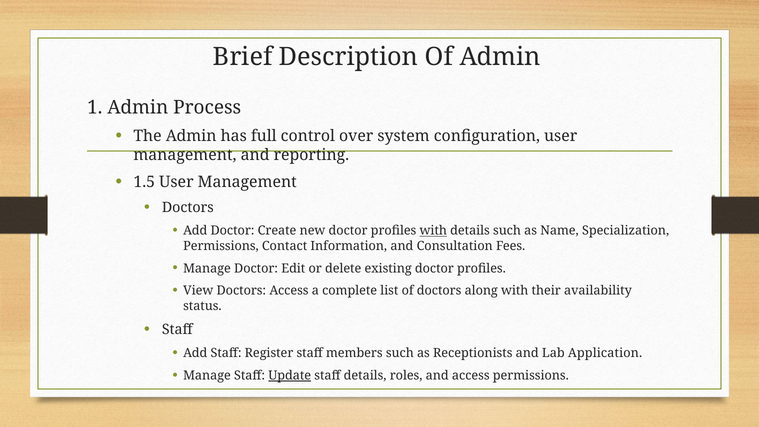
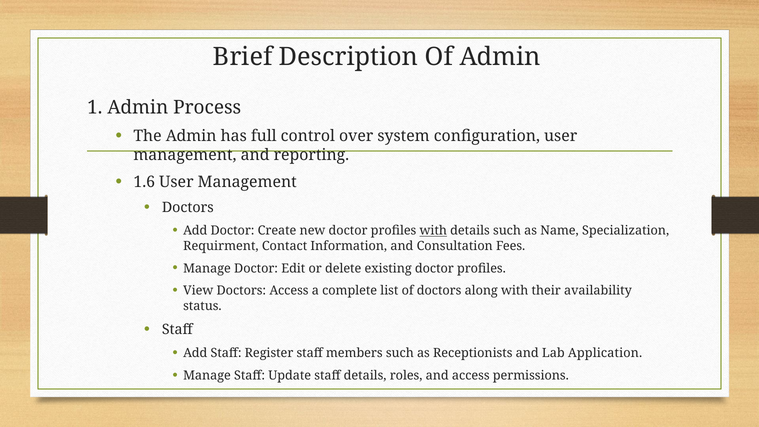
1.5: 1.5 -> 1.6 (144, 182)
Permissions: Permissions -> Requirment (221, 246)
Update underline: present -> none (290, 375)
